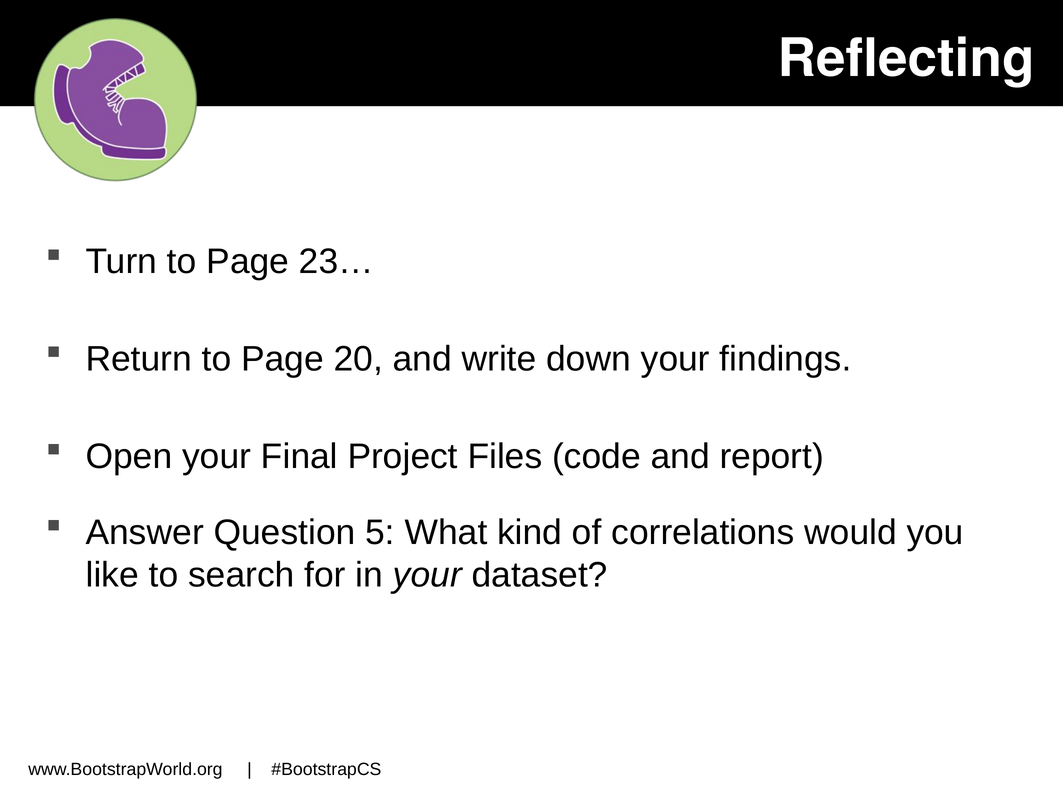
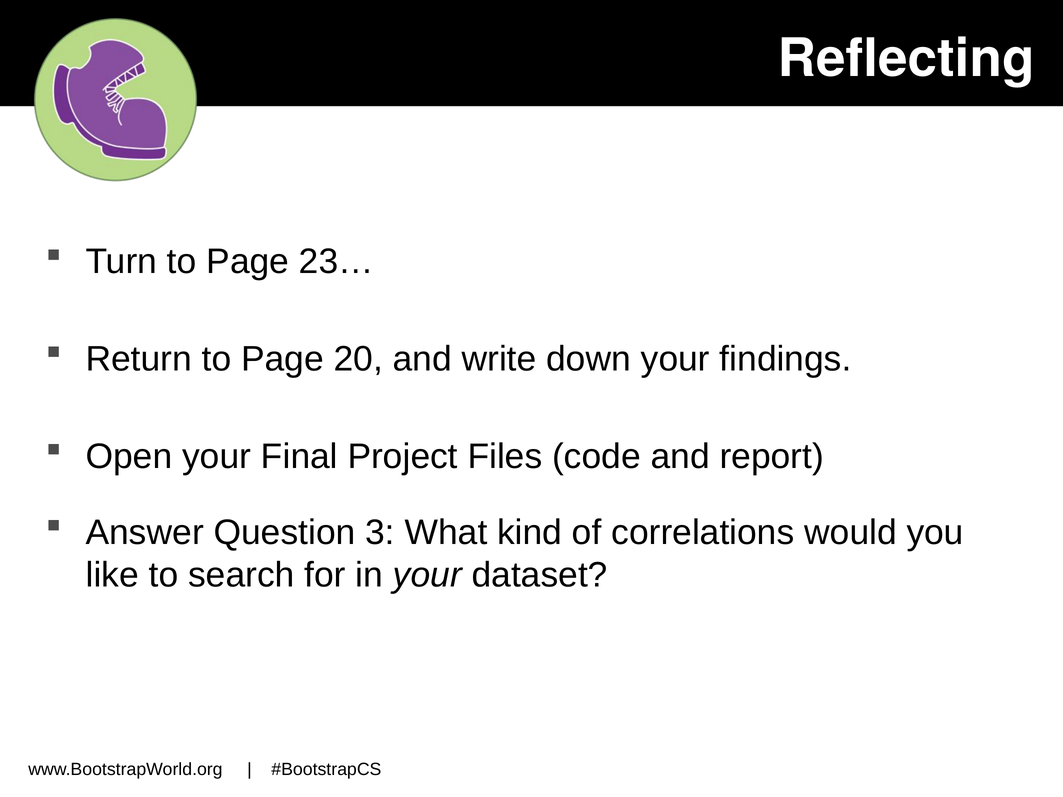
5: 5 -> 3 (380, 533)
